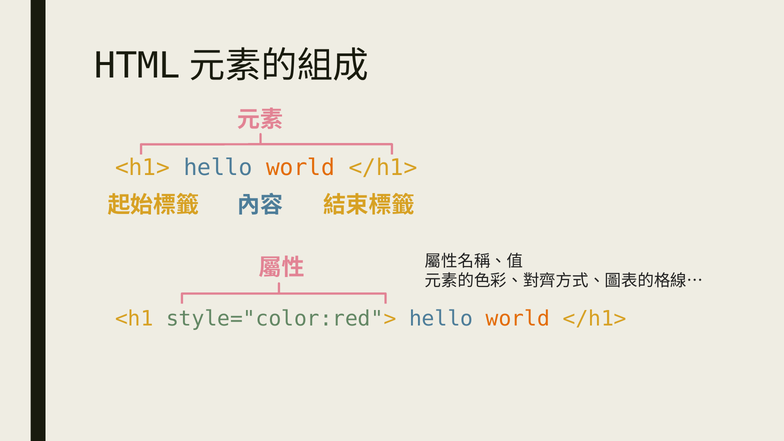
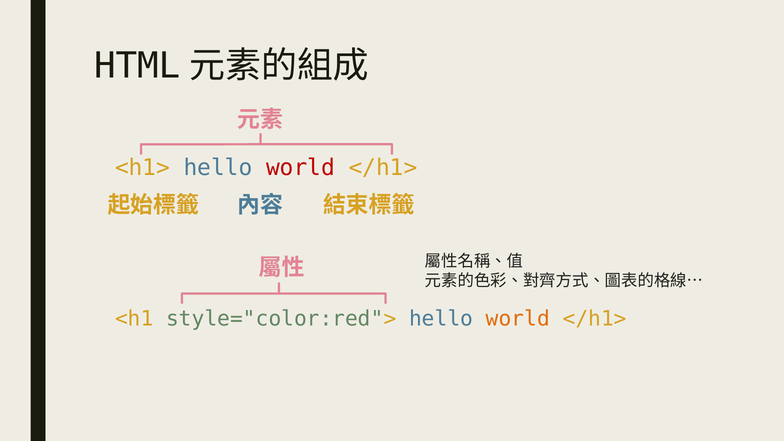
world colour: orange -> red (300, 168)
